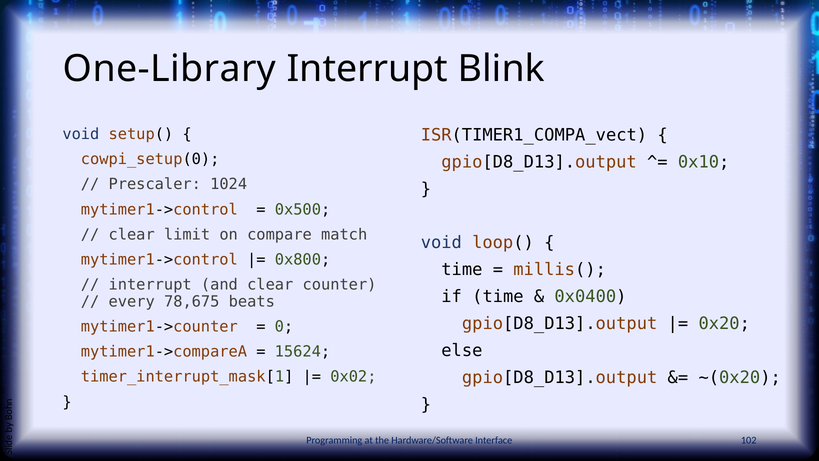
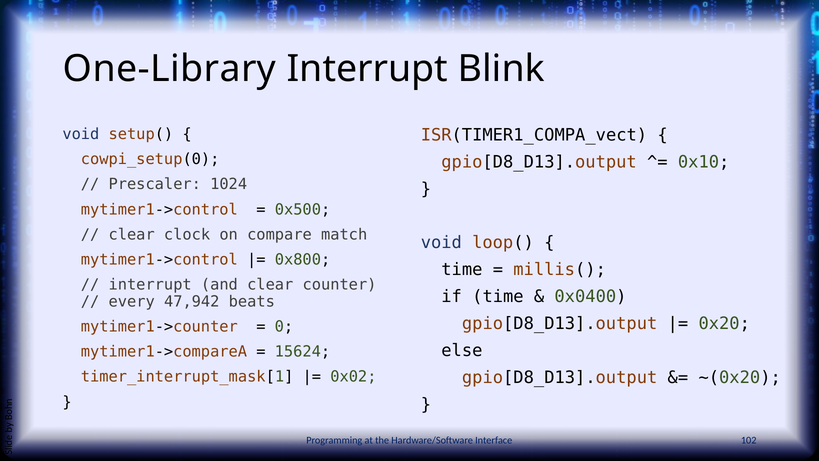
limit: limit -> clock (187, 234)
78,675: 78,675 -> 47,942 (192, 301)
